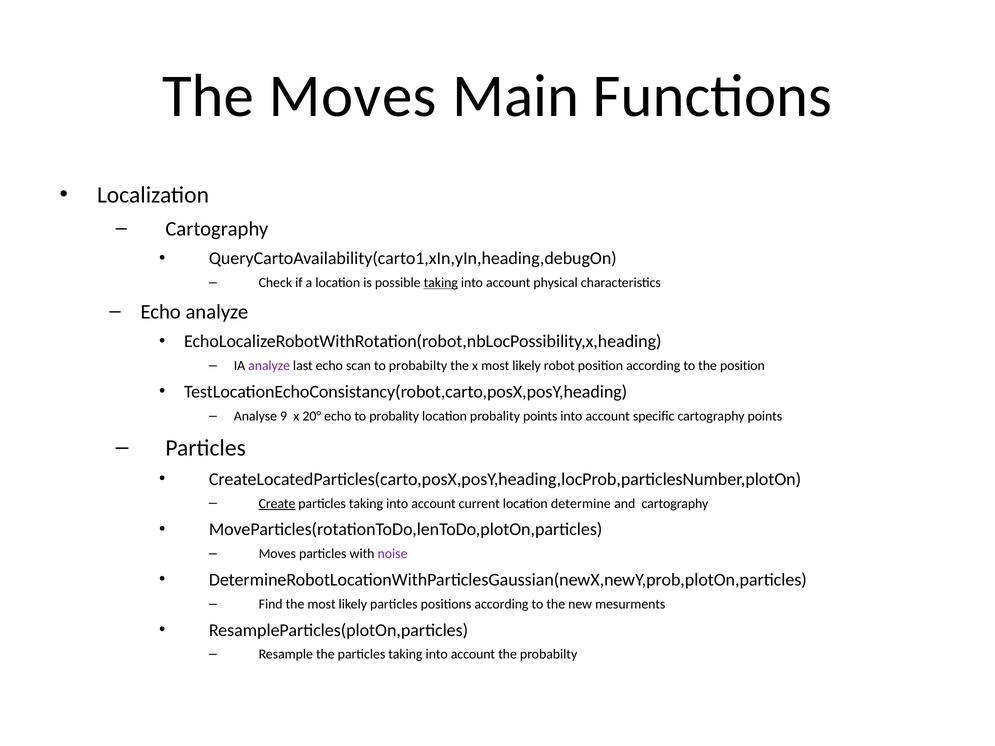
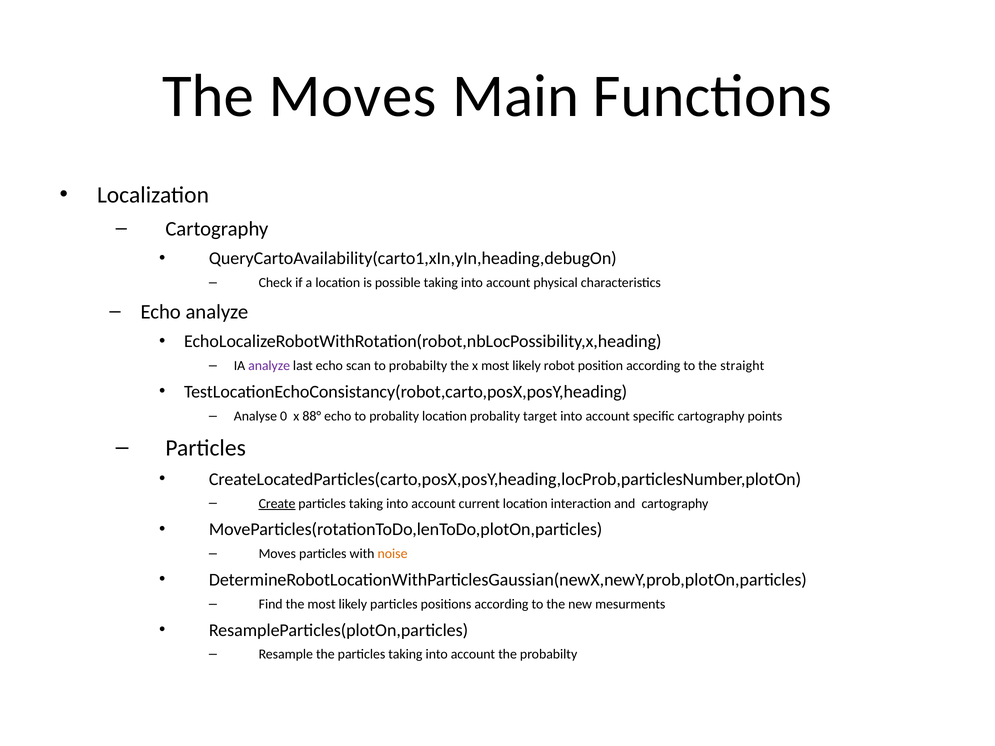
taking underline: present -> none (441, 283)
the position: position -> straight (742, 366)
9: 9 -> 0 (284, 416)
20°: 20° -> 88° (312, 416)
probality points: points -> target (540, 416)
determine: determine -> interaction (581, 504)
noise colour: purple -> orange (393, 554)
